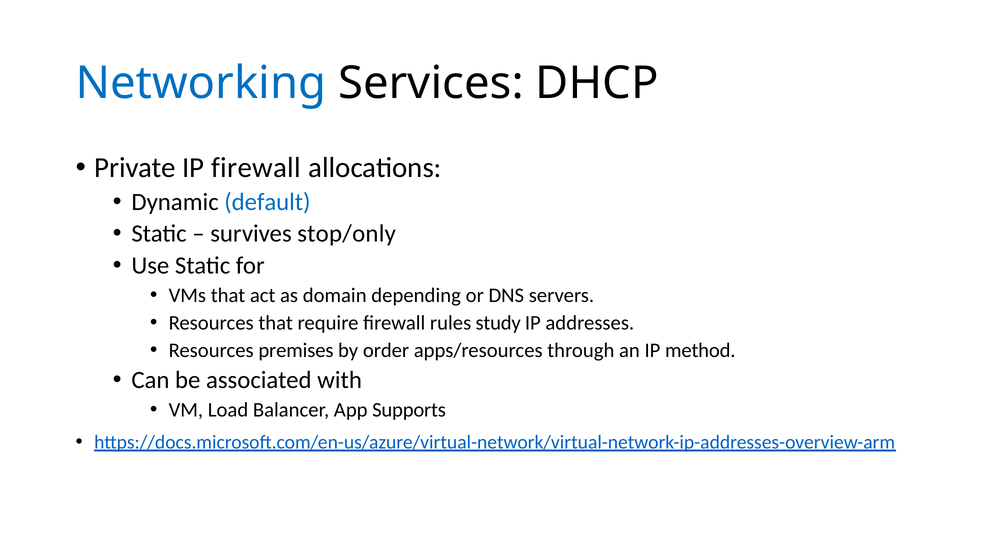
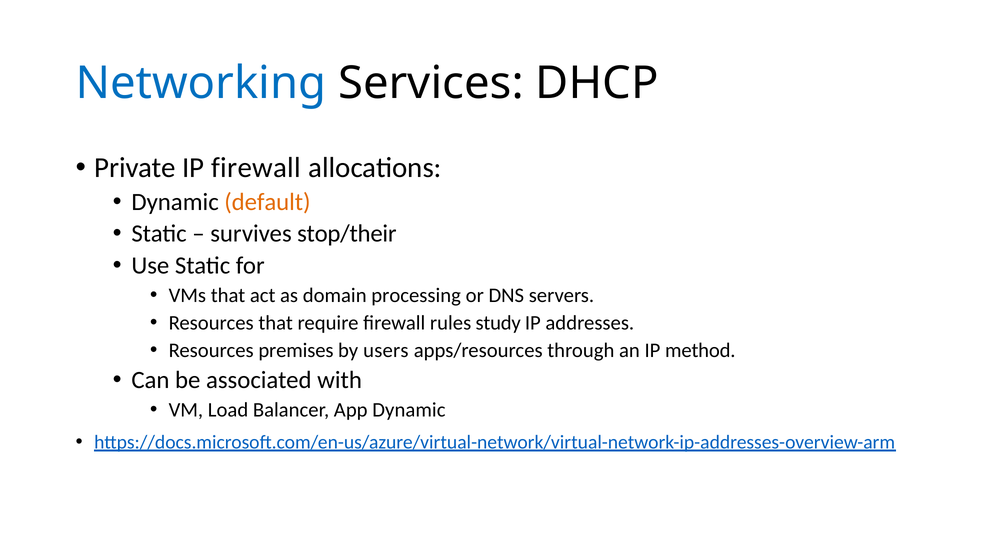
default colour: blue -> orange (267, 202)
stop/only: stop/only -> stop/their (347, 234)
depending: depending -> processing (416, 295)
order: order -> users (386, 350)
App Supports: Supports -> Dynamic (409, 410)
